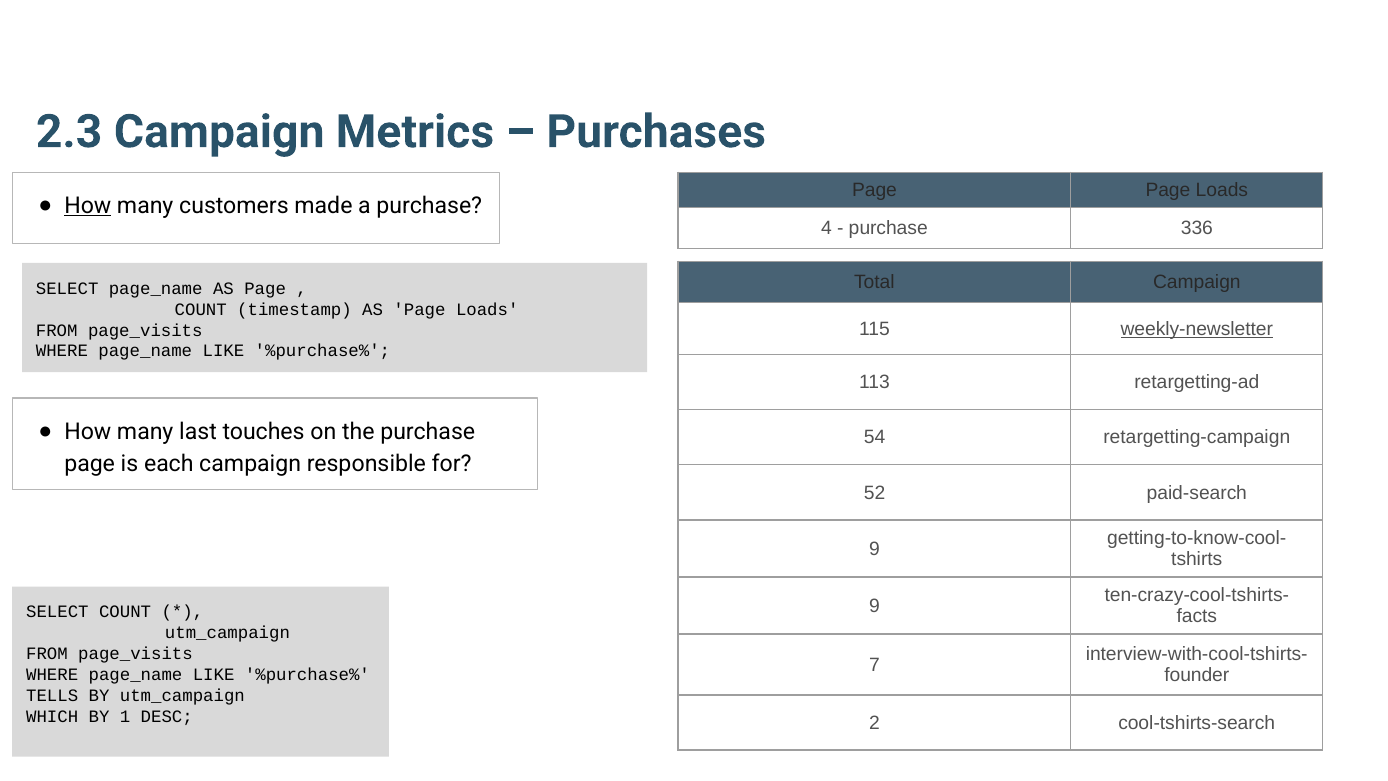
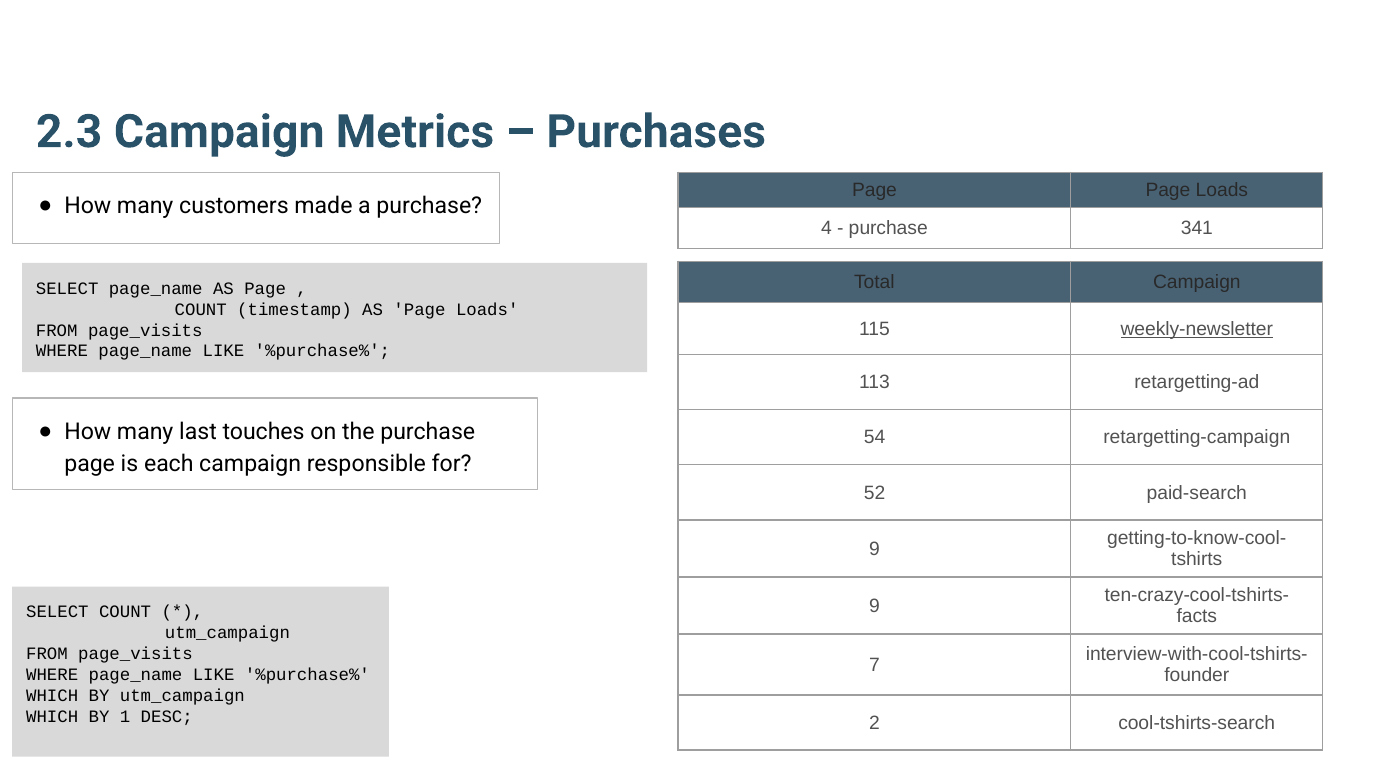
How underline: present -> none (88, 206)
336: 336 -> 341 (1197, 228)
TELLS: TELLS -> WHICH (52, 695)
